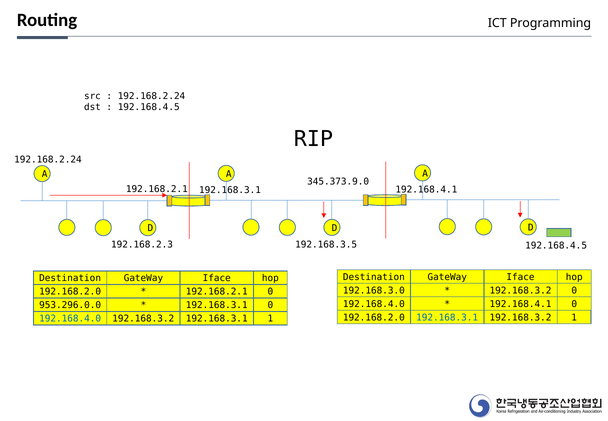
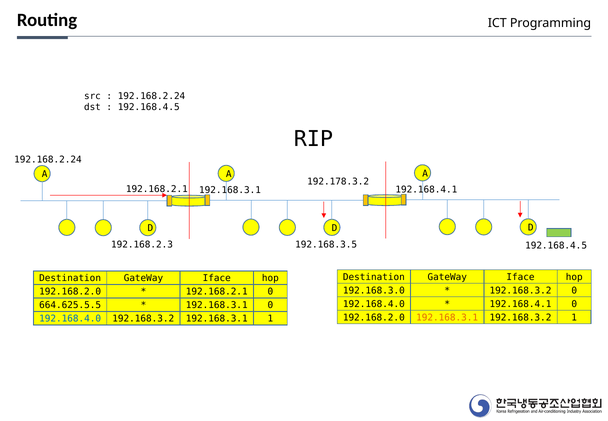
345.373.9.0: 345.373.9.0 -> 192.178.3.2 (338, 182)
953.296.0.0: 953.296.0.0 -> 664.625.5.5 (70, 305)
192.168.3.1 colour: blue -> orange (447, 317)
